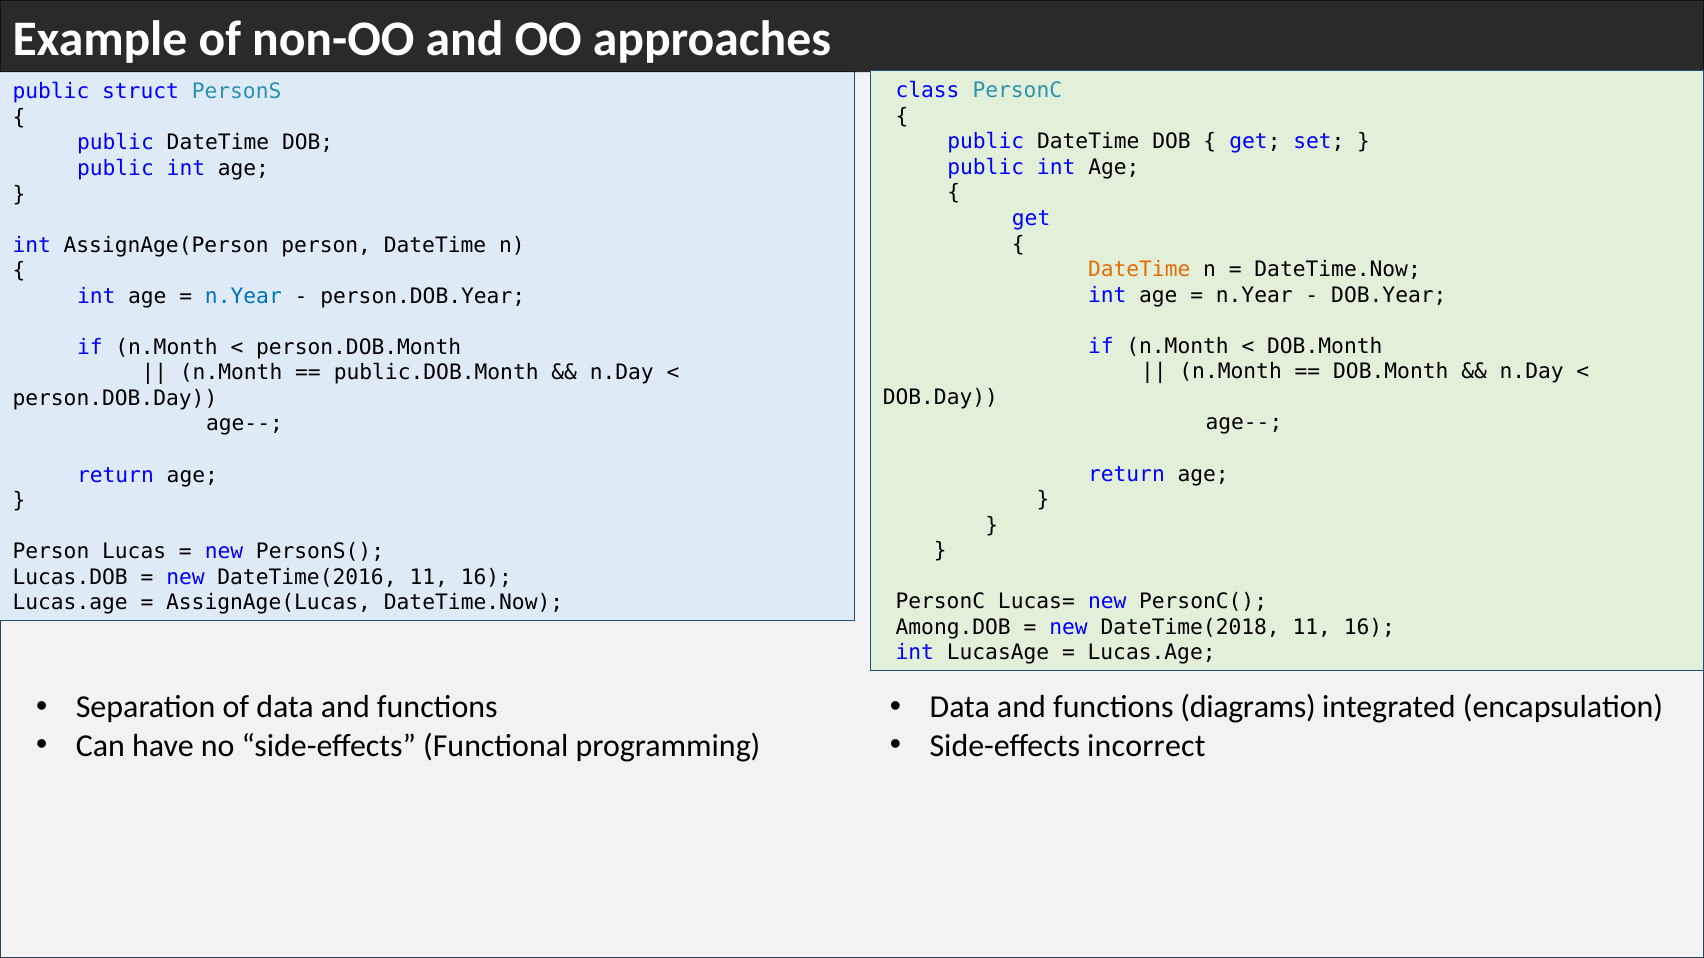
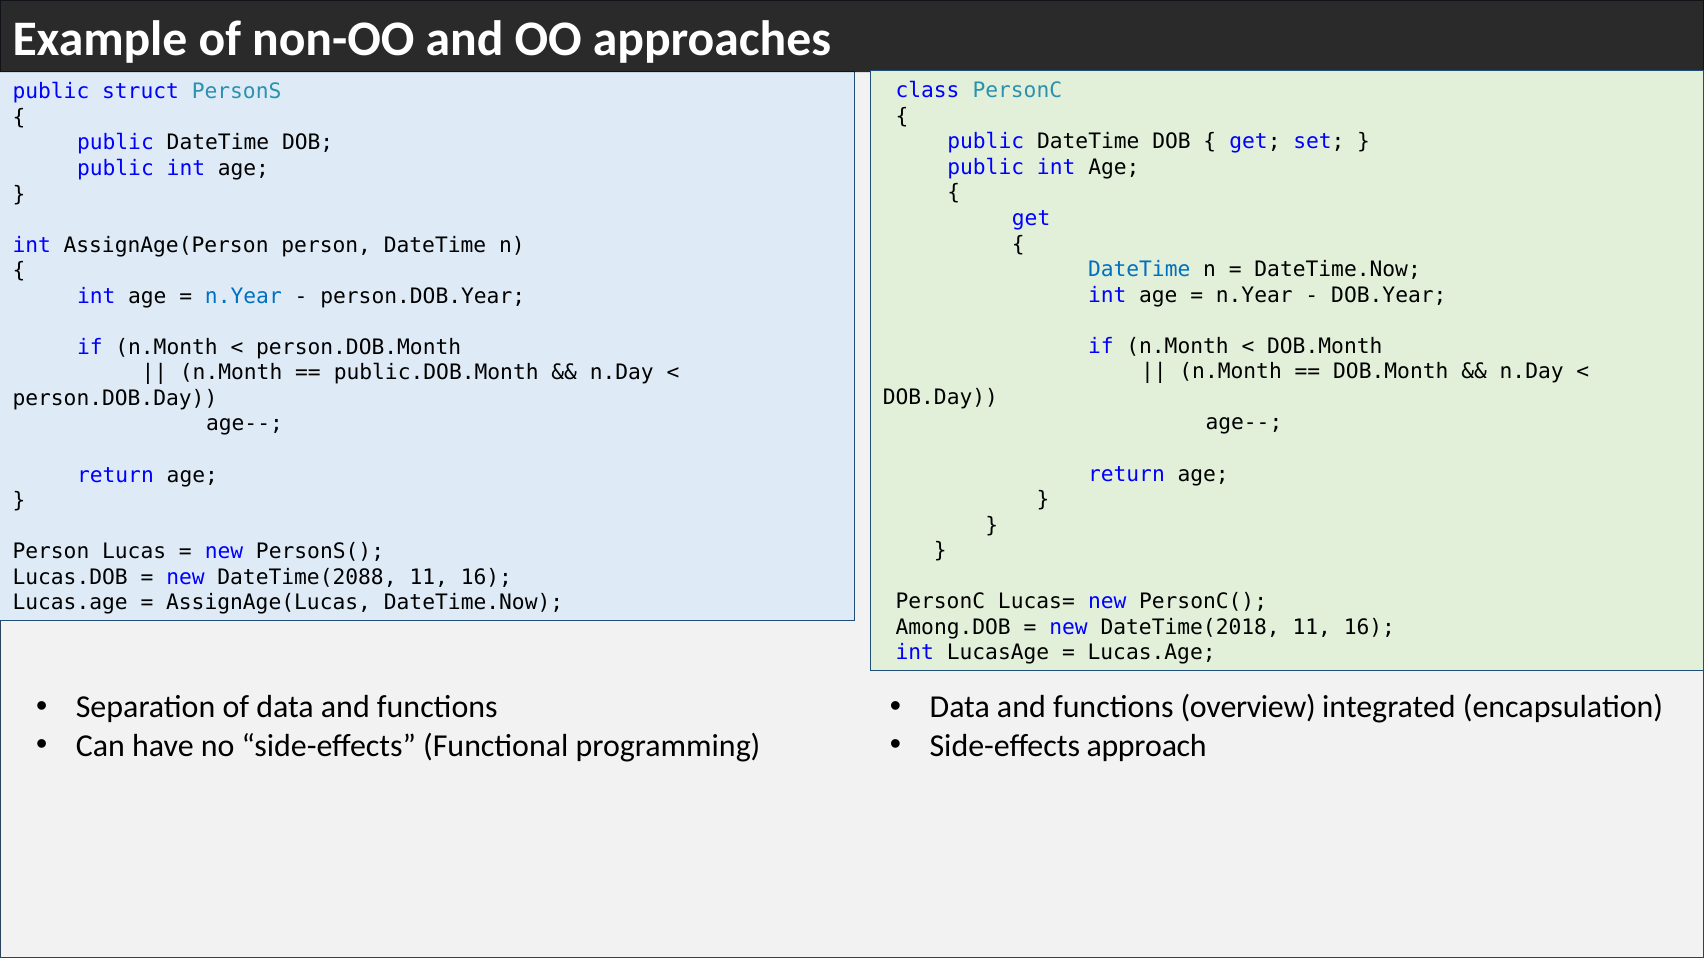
DateTime colour: orange -> blue (1139, 270)
DateTime(2016: DateTime(2016 -> DateTime(2088 (307, 577)
diagrams: diagrams -> overview (1248, 708)
incorrect: incorrect -> approach (1147, 746)
